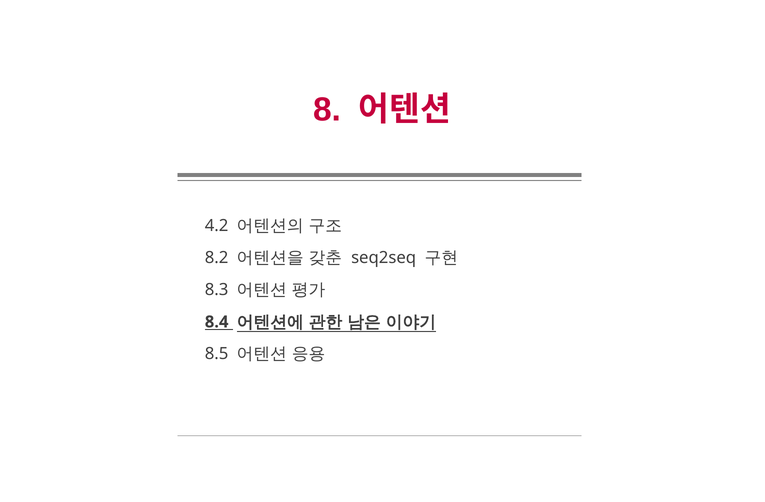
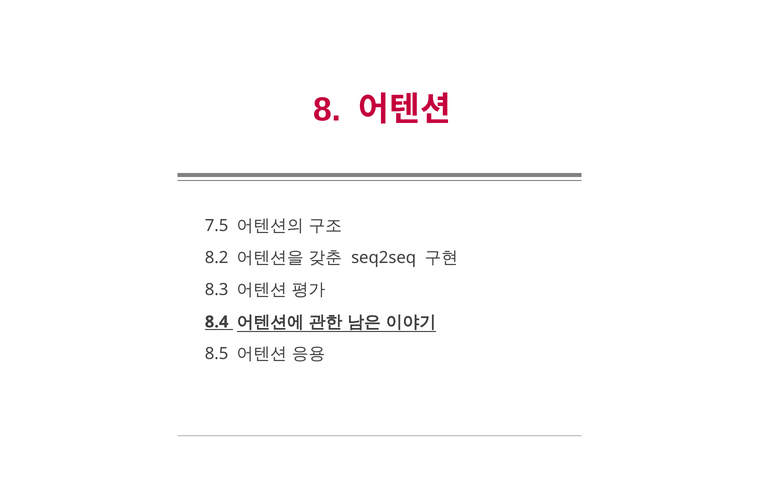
4.2: 4.2 -> 7.5 (217, 226)
